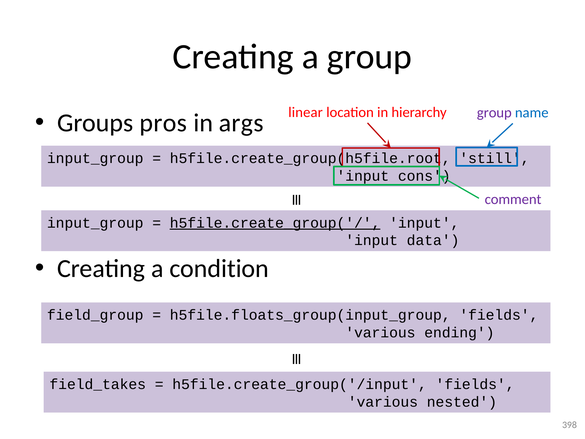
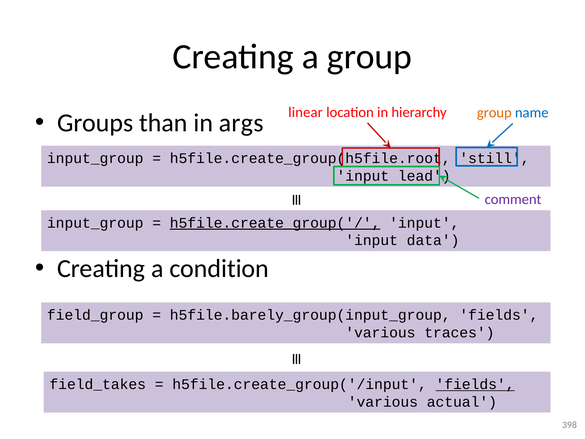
group colour: purple -> orange (494, 113)
pros: pros -> than (163, 123)
cons: cons -> lead (424, 176)
h5file.floats_group(input_group: h5file.floats_group(input_group -> h5file.barely_group(input_group (310, 315)
ending: ending -> traces (459, 332)
fields underline: none -> present (475, 384)
nested: nested -> actual (462, 402)
